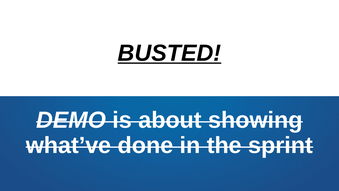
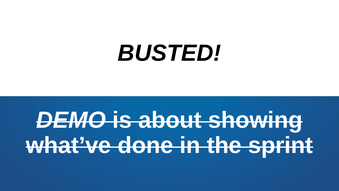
BUSTED underline: present -> none (169, 53)
